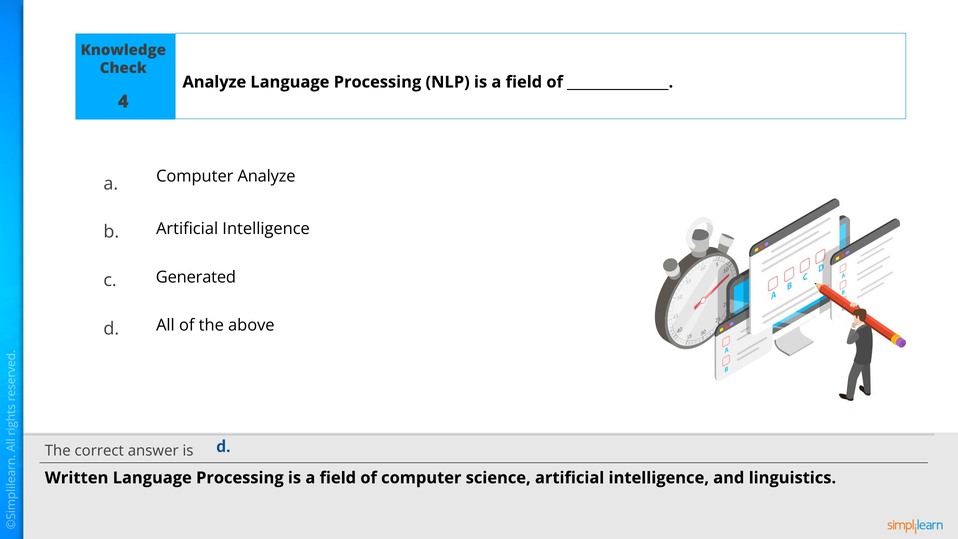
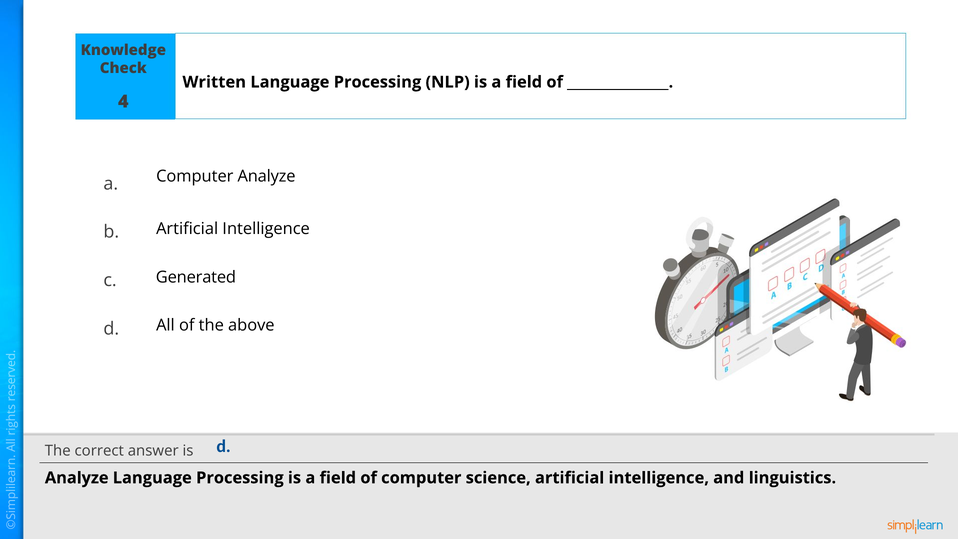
Analyze: Analyze -> Written (214, 82)
Written: Written -> Analyze (77, 478)
